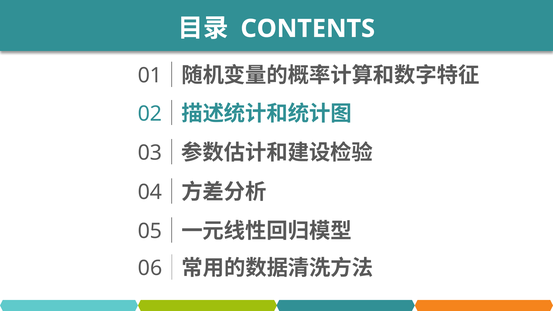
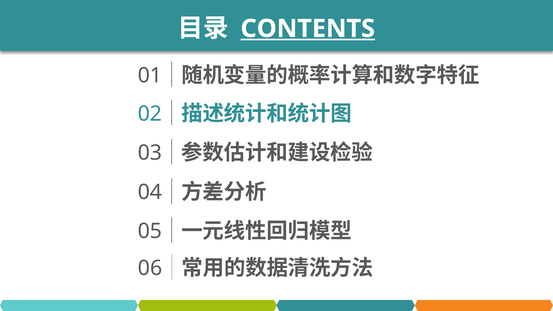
CONTENTS underline: none -> present (308, 29)
